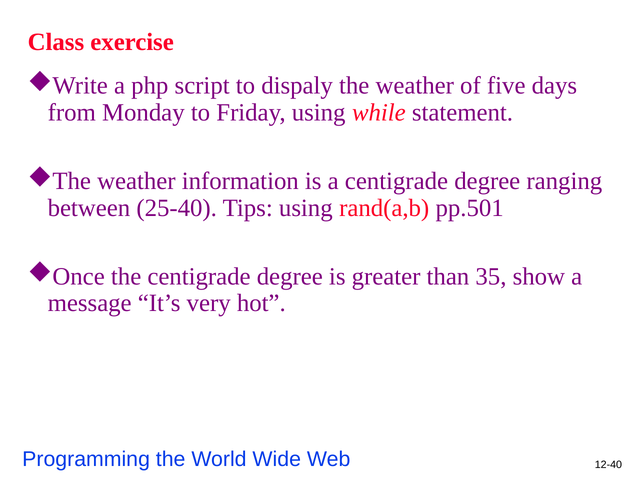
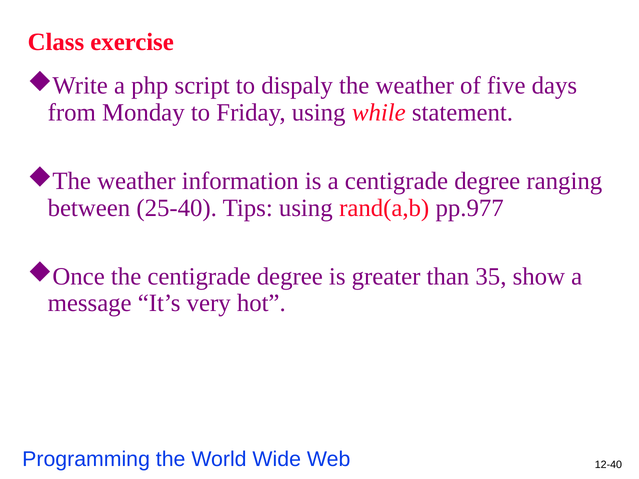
pp.501: pp.501 -> pp.977 (470, 208)
